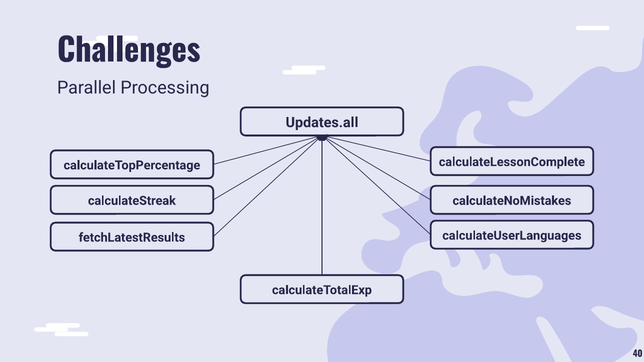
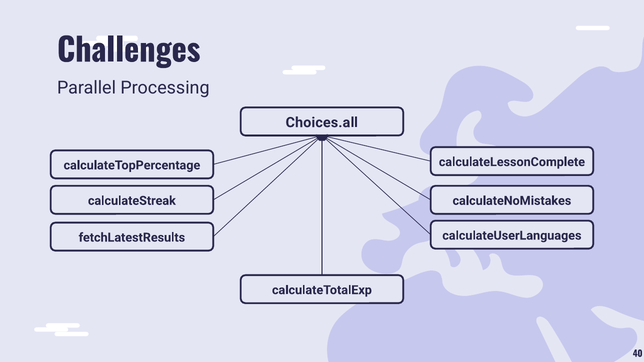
Updates.all: Updates.all -> Choices.all (322, 123)
